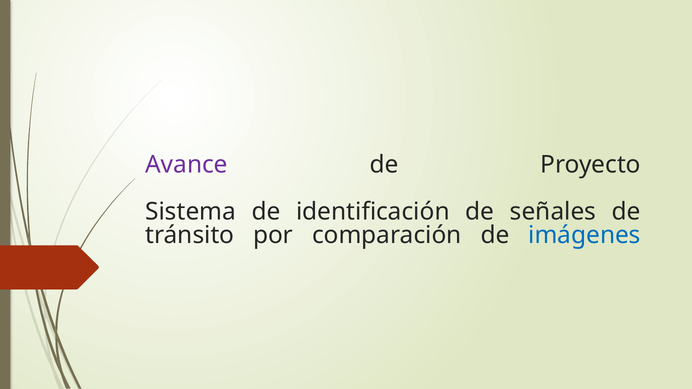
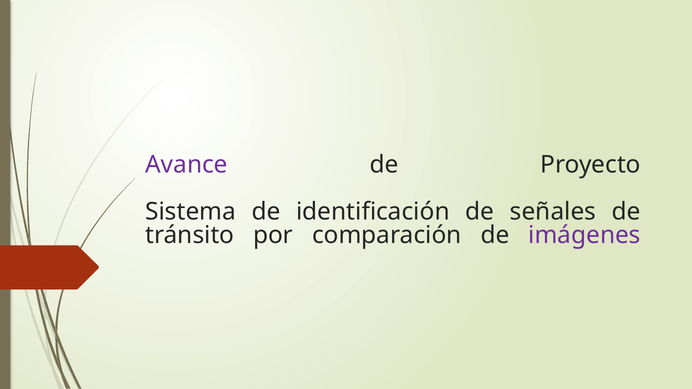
imágenes colour: blue -> purple (585, 235)
